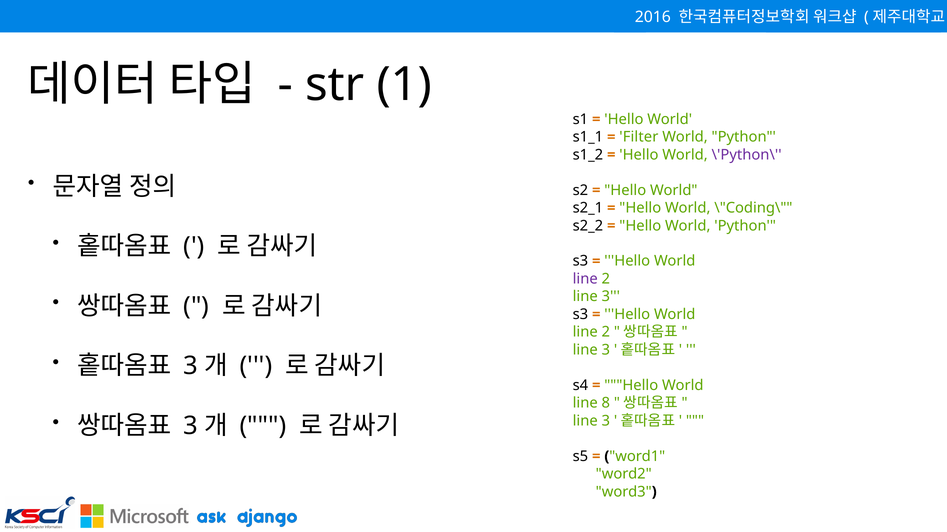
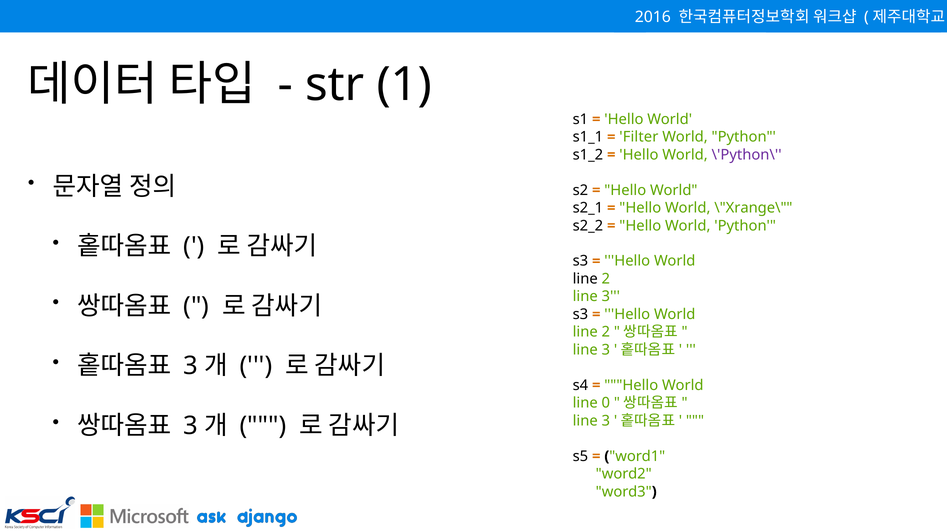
\"Coding\: \"Coding\ -> \"Xrange\ (753, 208)
line colour: purple -> black (585, 279)
8: 8 -> 0 (606, 404)
